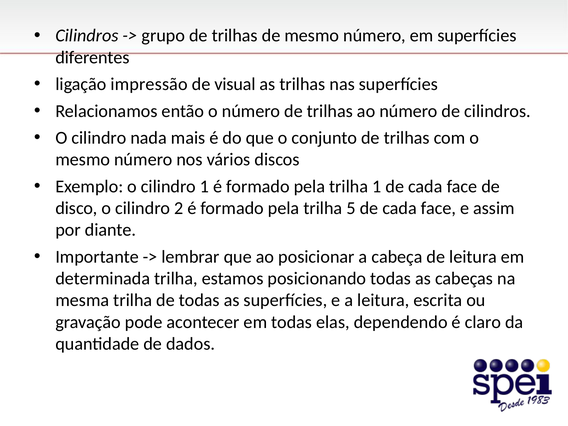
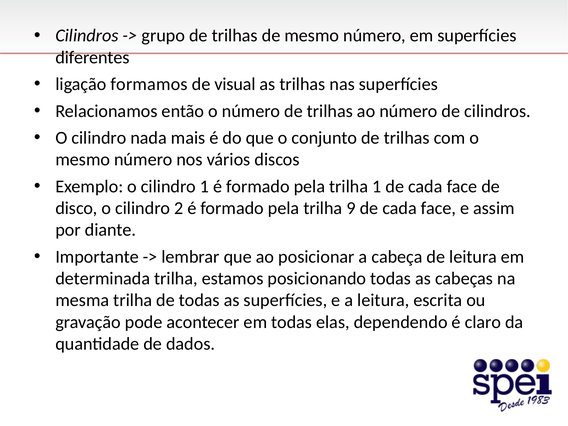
impressão: impressão -> formamos (149, 84)
5: 5 -> 9 (351, 208)
